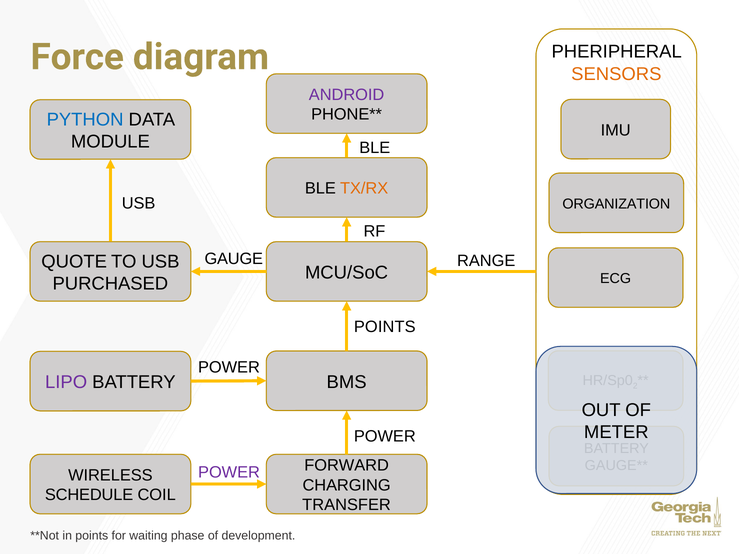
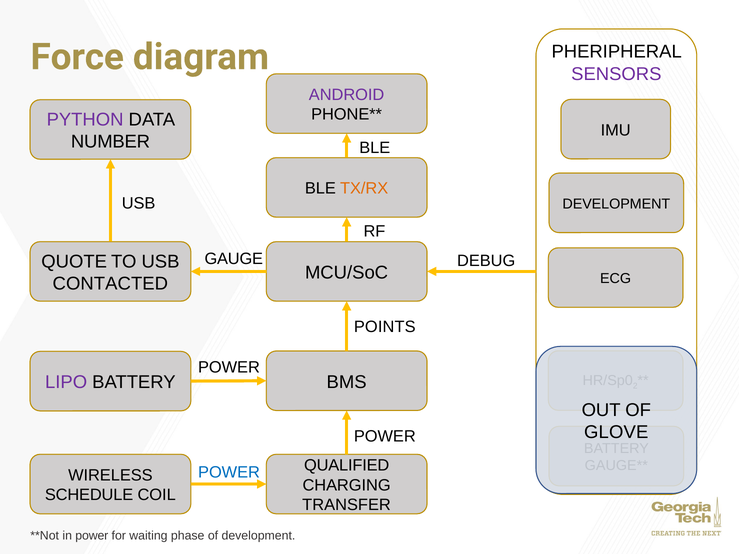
SENSORS colour: orange -> purple (616, 74)
PYTHON colour: blue -> purple (85, 120)
MODULE: MODULE -> NUMBER (111, 142)
ORGANIZATION: ORGANIZATION -> DEVELOPMENT (616, 204)
RANGE: RANGE -> DEBUG (486, 261)
PURCHASED: PURCHASED -> CONTACTED (110, 284)
METER: METER -> GLOVE (616, 432)
FORWARD: FORWARD -> QUALIFIED (347, 466)
POWER colour: purple -> blue (229, 473)
in points: points -> power (92, 536)
